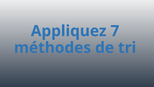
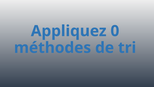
7: 7 -> 0 (115, 31)
